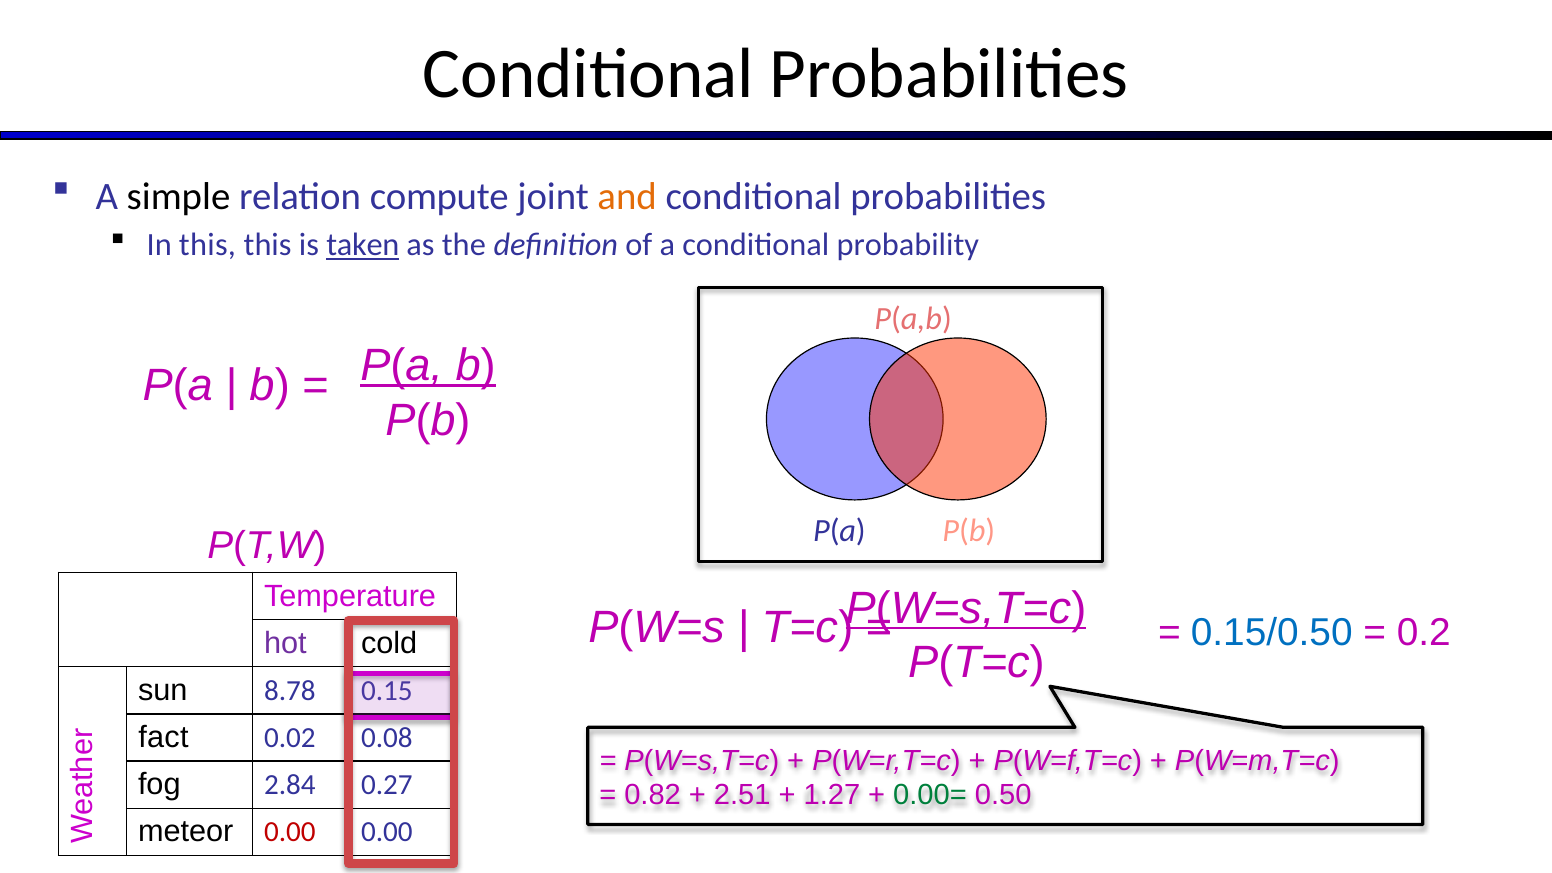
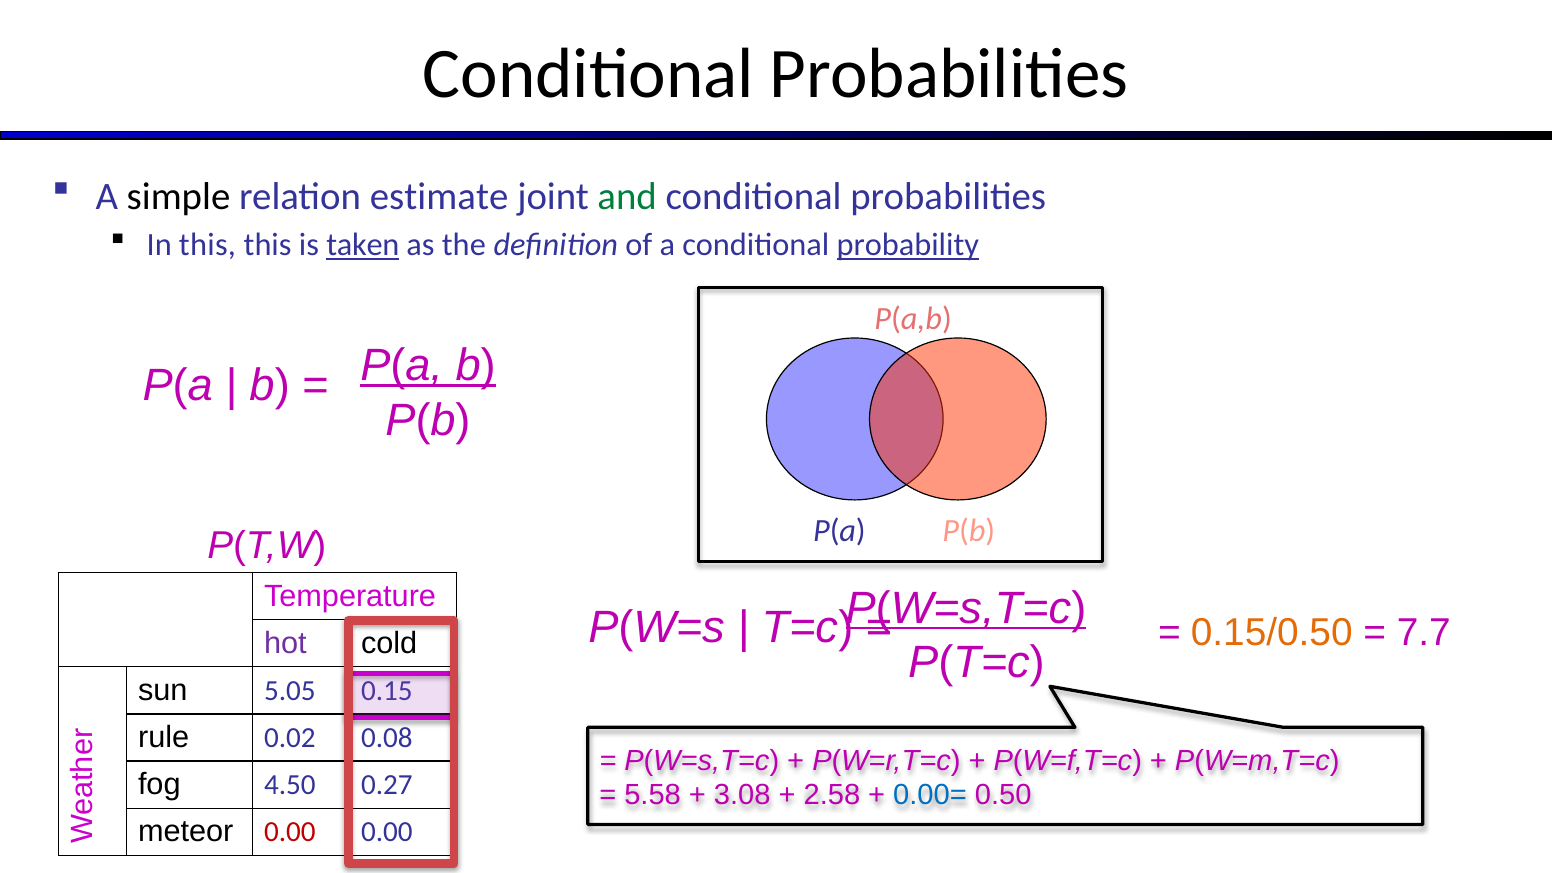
compute: compute -> estimate (439, 196)
and colour: orange -> green (627, 196)
probability underline: none -> present (908, 245)
0.15/0.50 colour: blue -> orange (1272, 633)
0.2: 0.2 -> 7.7 (1424, 633)
8.78: 8.78 -> 5.05 (290, 691)
fact: fact -> rule (164, 737)
2.84: 2.84 -> 4.50 (290, 785)
0.82: 0.82 -> 5.58 (653, 795)
2.51: 2.51 -> 3.08 (742, 795)
1.27: 1.27 -> 2.58 (832, 795)
0.00= colour: green -> blue (930, 795)
